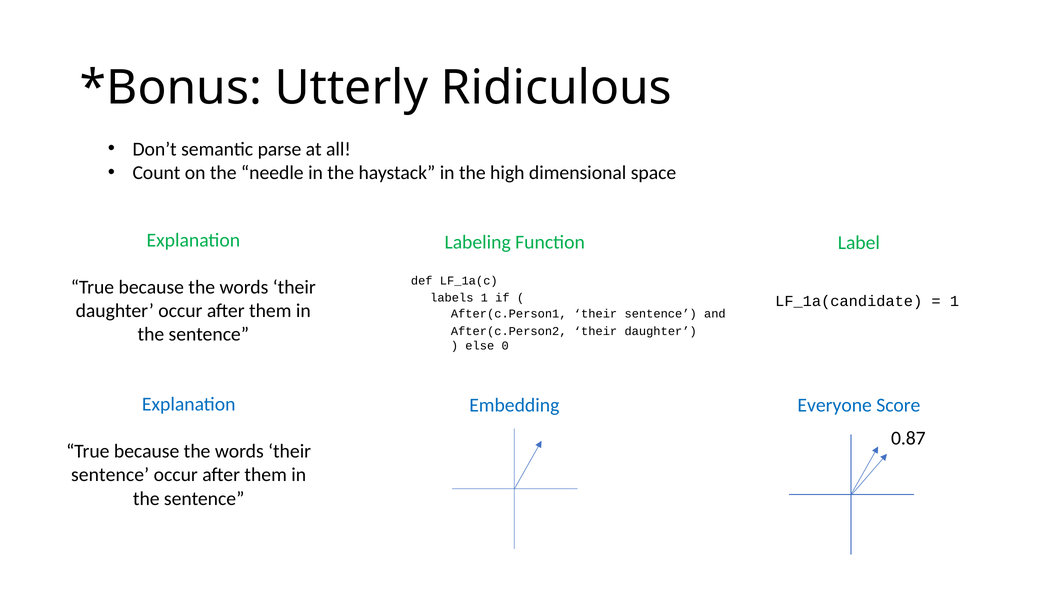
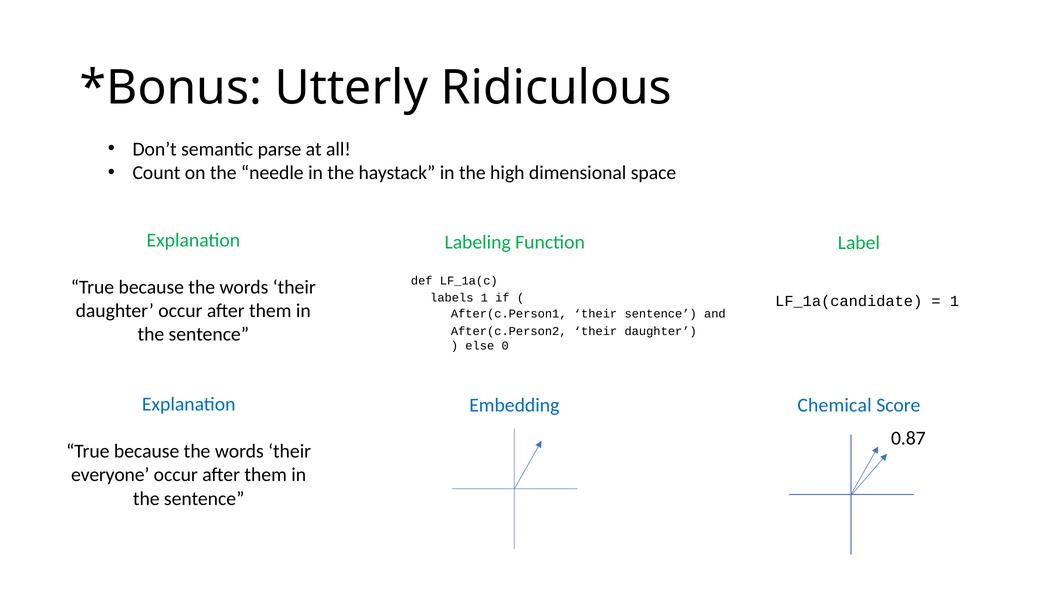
Everyone: Everyone -> Chemical (835, 405)
sentence: sentence -> everyone (110, 475)
